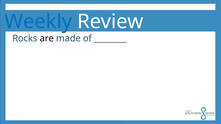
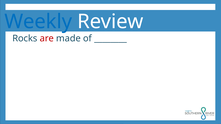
are colour: black -> red (47, 39)
